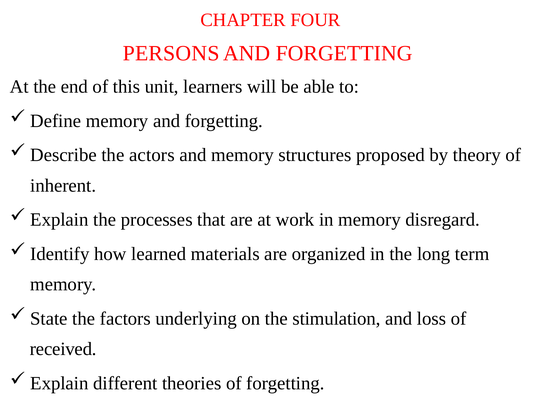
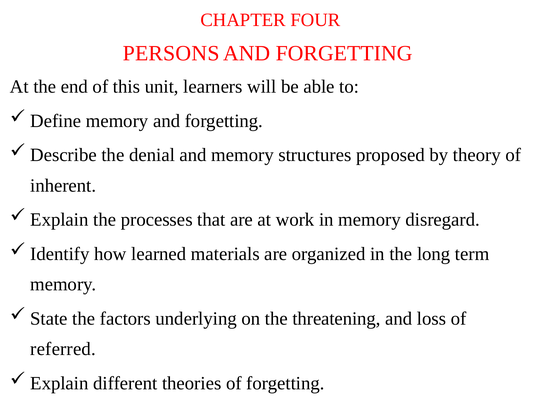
actors: actors -> denial (152, 155)
stimulation: stimulation -> threatening (337, 318)
received: received -> referred (63, 349)
